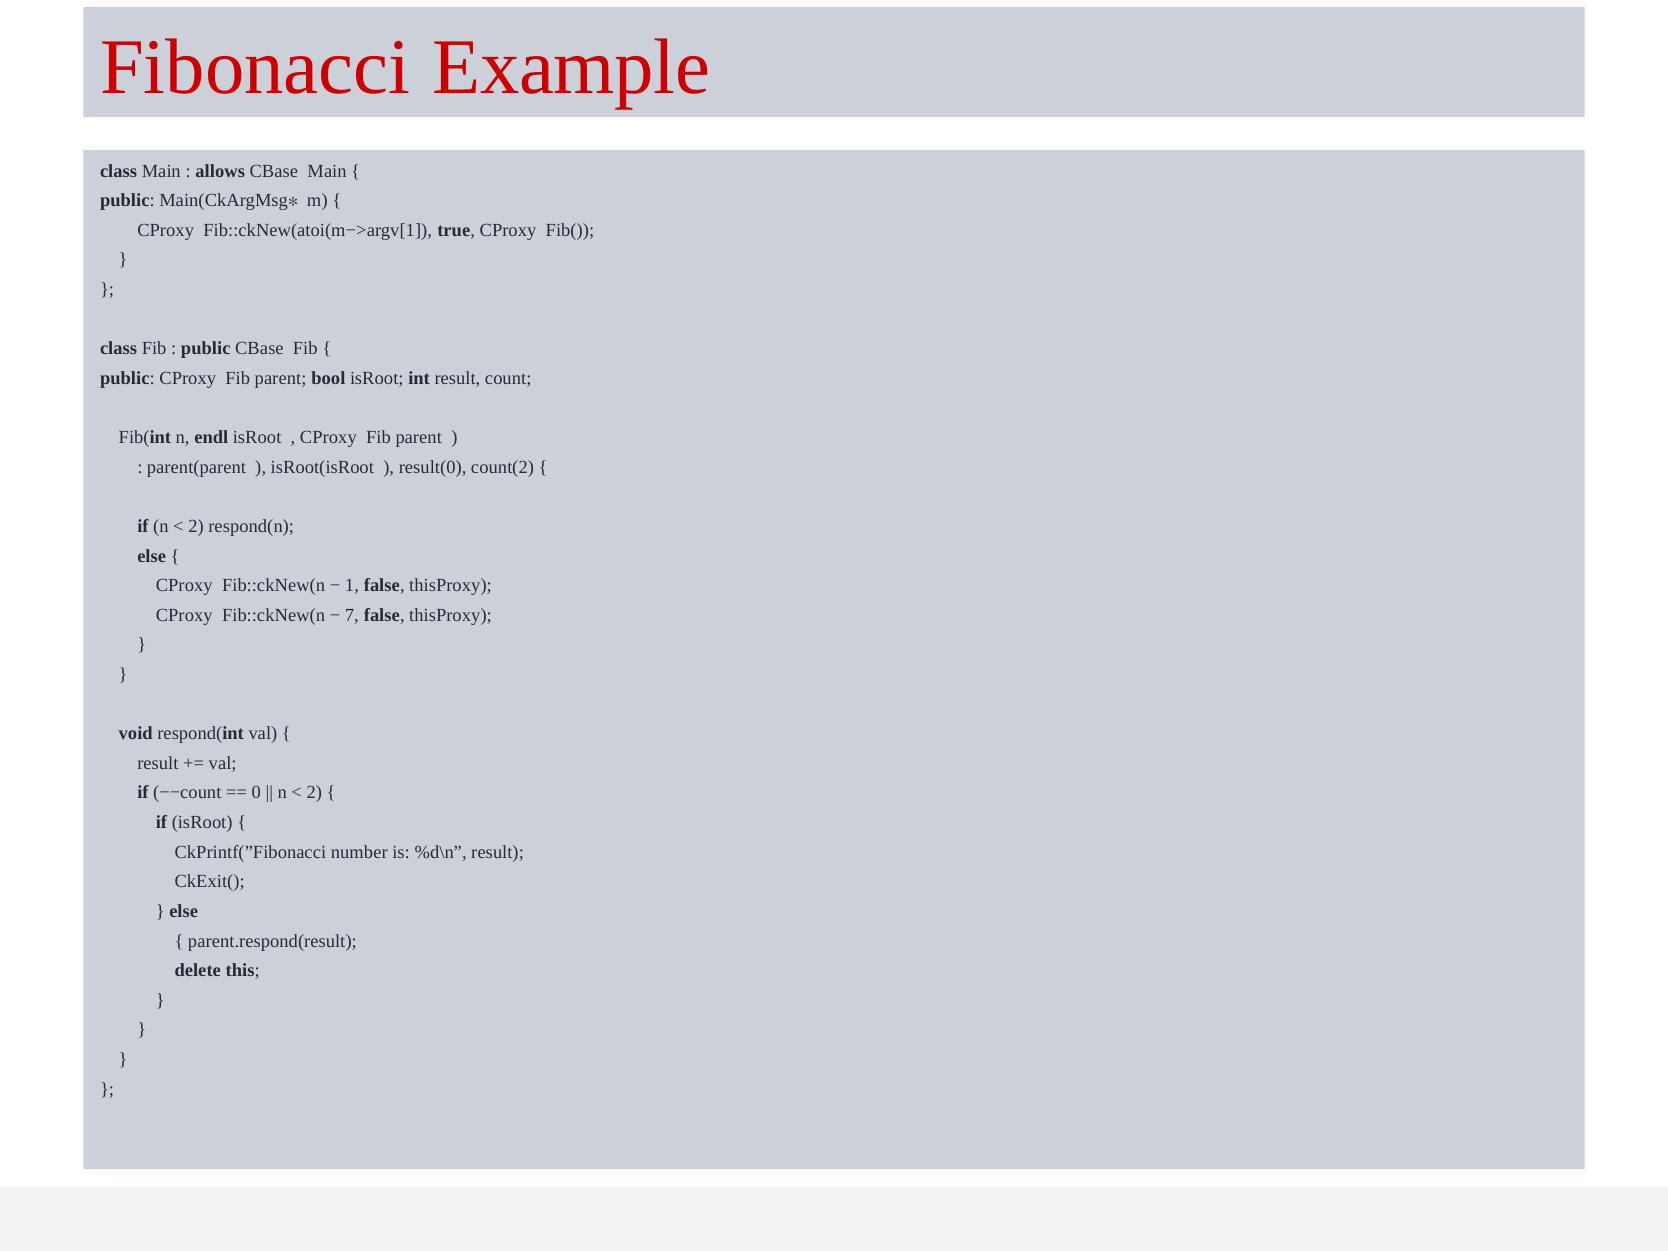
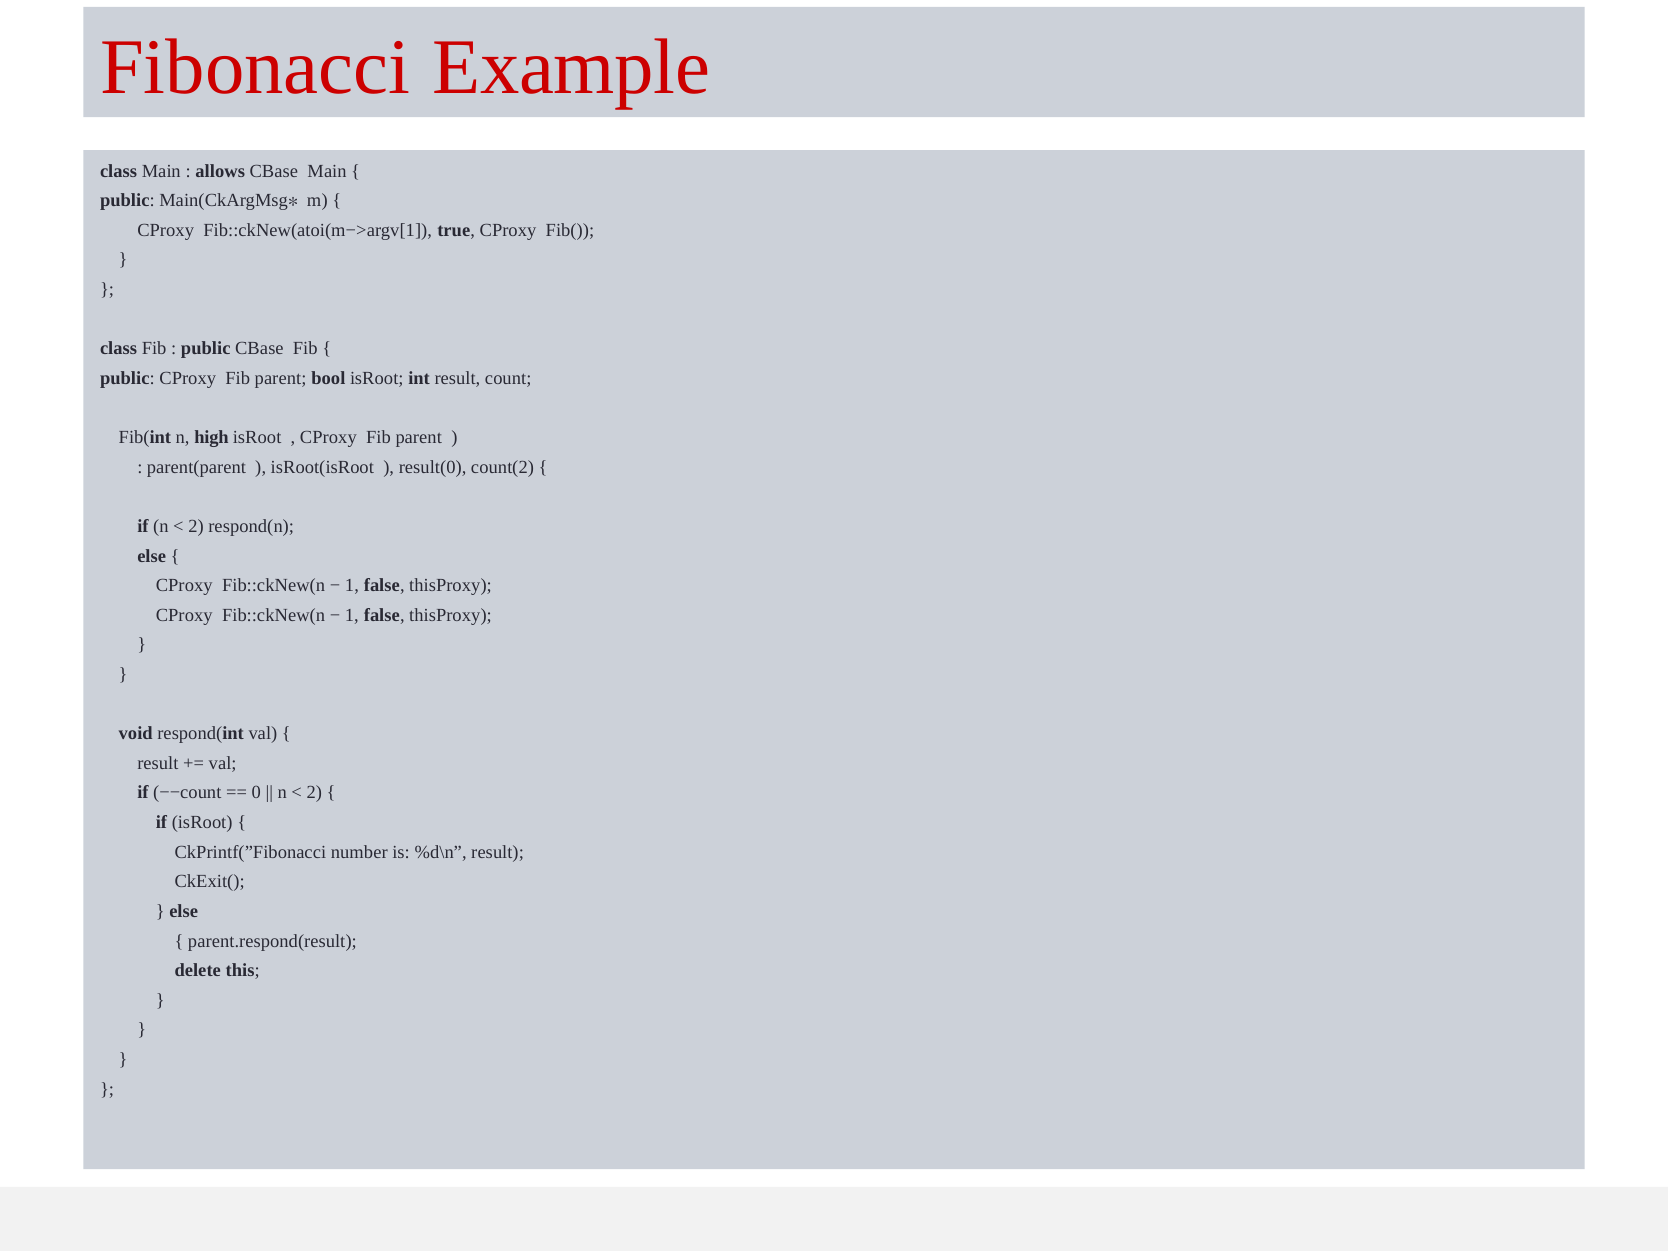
endl: endl -> high (211, 437)
7: 7 -> 1 (352, 615)
